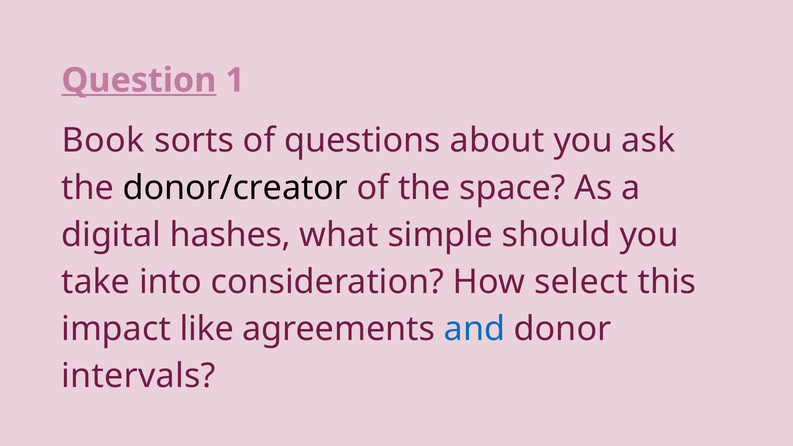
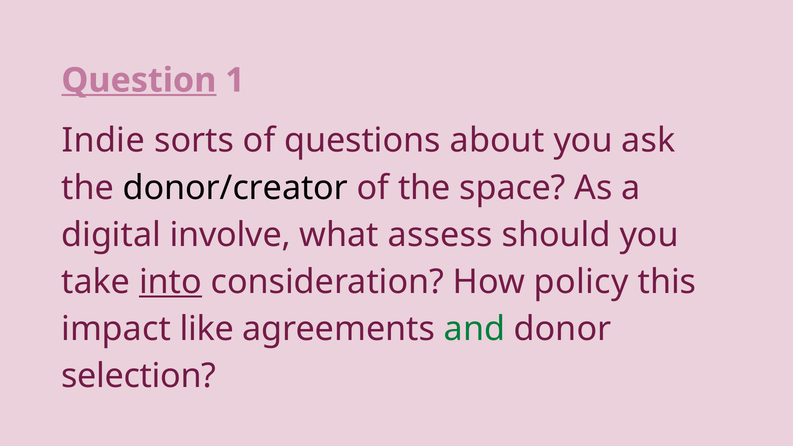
Book: Book -> Indie (103, 141)
hashes: hashes -> involve (230, 235)
simple: simple -> assess (440, 235)
into underline: none -> present (170, 282)
select: select -> policy (581, 282)
and colour: blue -> green (475, 329)
intervals: intervals -> selection (139, 376)
